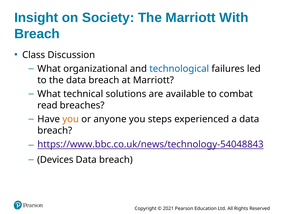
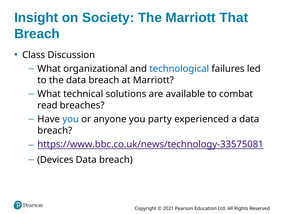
With: With -> That (234, 18)
you colour: orange -> blue (71, 119)
steps: steps -> party (160, 119)
https://www.bbc.co.uk/news/technology-54048843: https://www.bbc.co.uk/news/technology-54048843 -> https://www.bbc.co.uk/news/technology-33575081 (150, 144)
